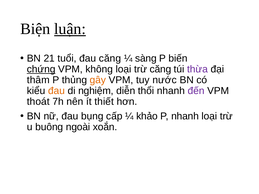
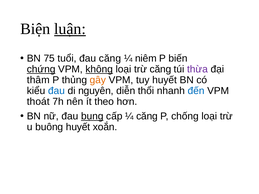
21: 21 -> 75 (49, 58)
sàng: sàng -> niêm (146, 58)
không underline: none -> present (99, 69)
tuy nước: nước -> huyết (165, 80)
đau colour: orange -> blue (56, 91)
nghiệm: nghiệm -> nguyên (96, 91)
đến colour: purple -> blue (196, 91)
thiết: thiết -> theo (104, 102)
bụng underline: none -> present (92, 116)
¼ khảo: khảo -> căng (147, 116)
P nhanh: nhanh -> chống (185, 116)
buông ngoài: ngoài -> huyết (78, 127)
